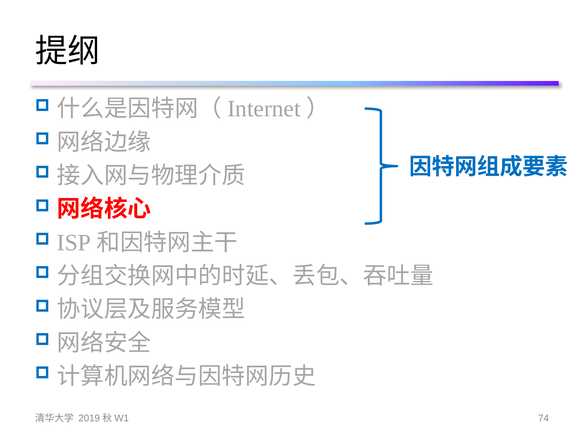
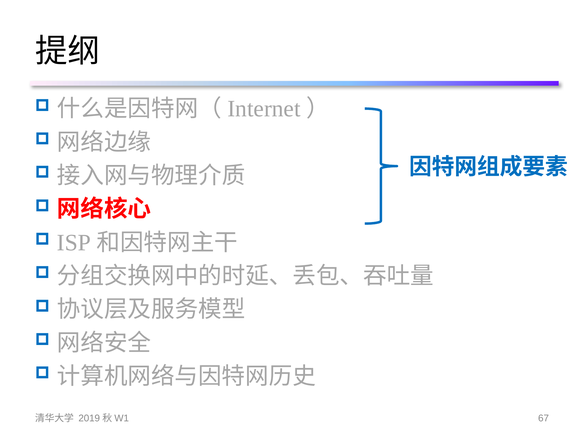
74: 74 -> 67 (544, 418)
